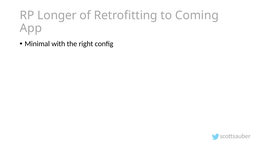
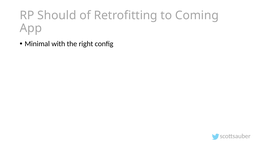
Longer: Longer -> Should (57, 15)
